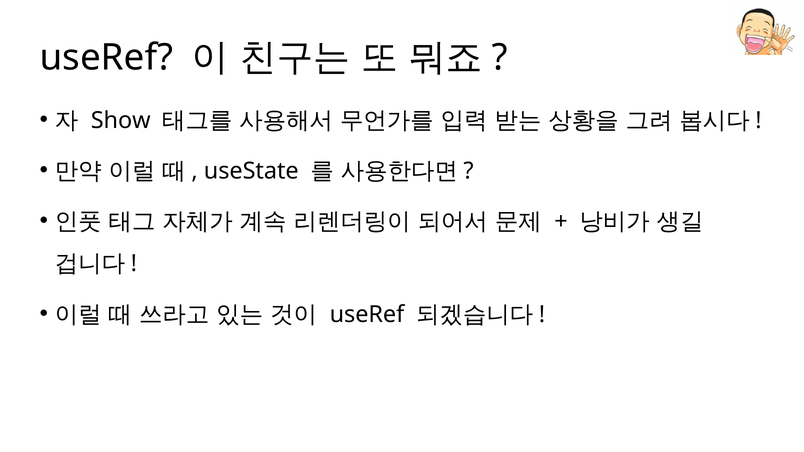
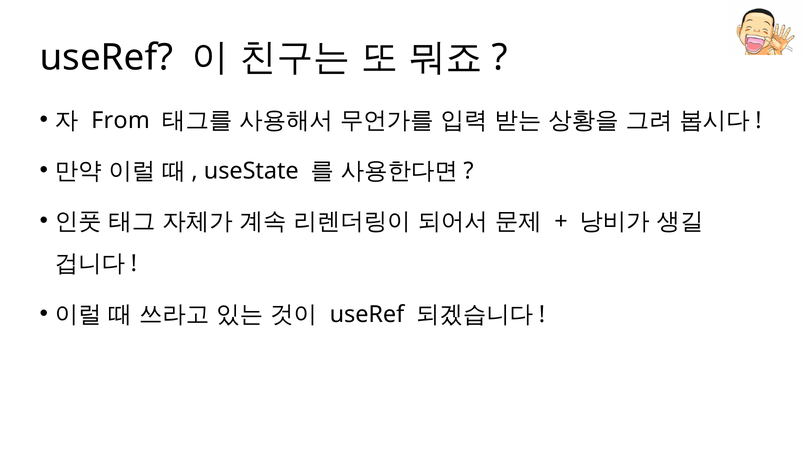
Show: Show -> From (121, 120)
